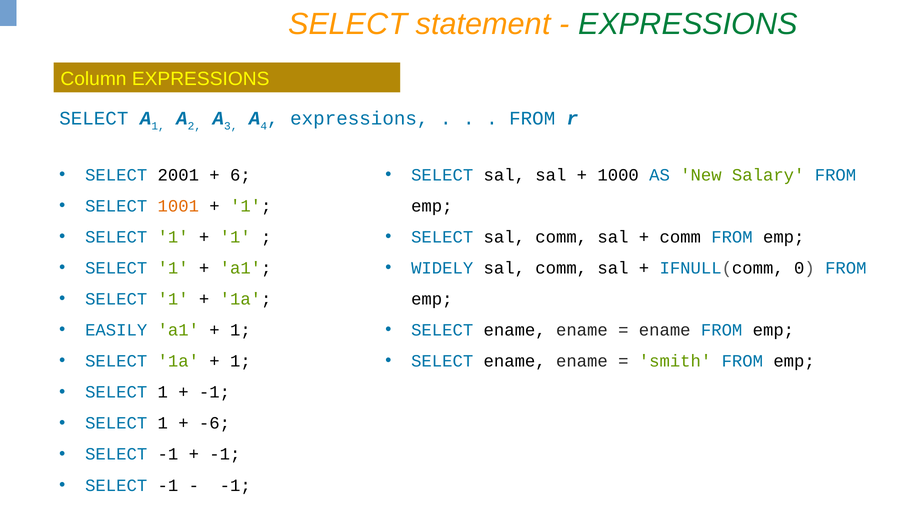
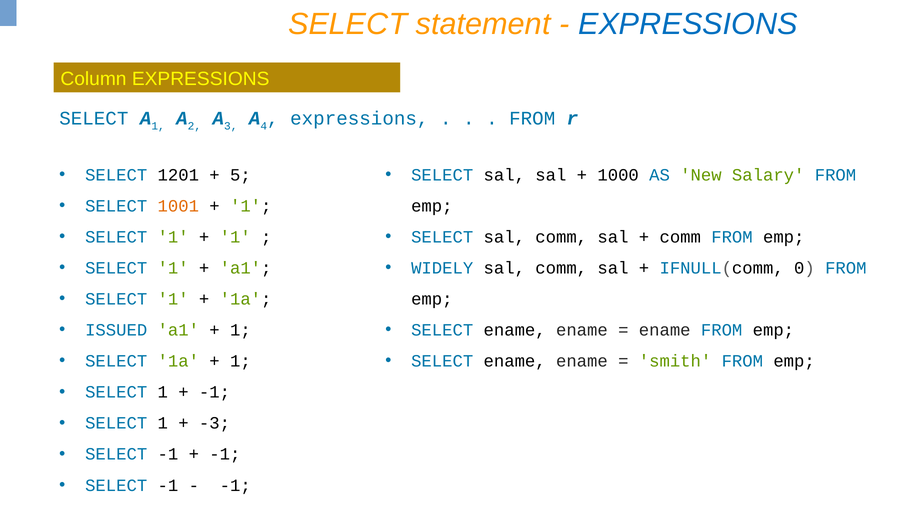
EXPRESSIONS colour: green -> blue (688, 24)
2001: 2001 -> 1201 (178, 175)
6: 6 -> 5 (240, 175)
EASILY: EASILY -> ISSUED (116, 331)
-6: -6 -> -3 (215, 424)
